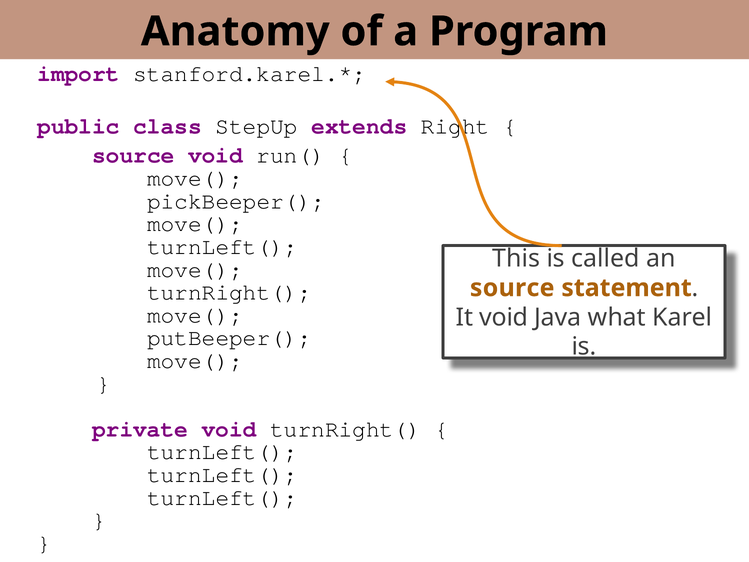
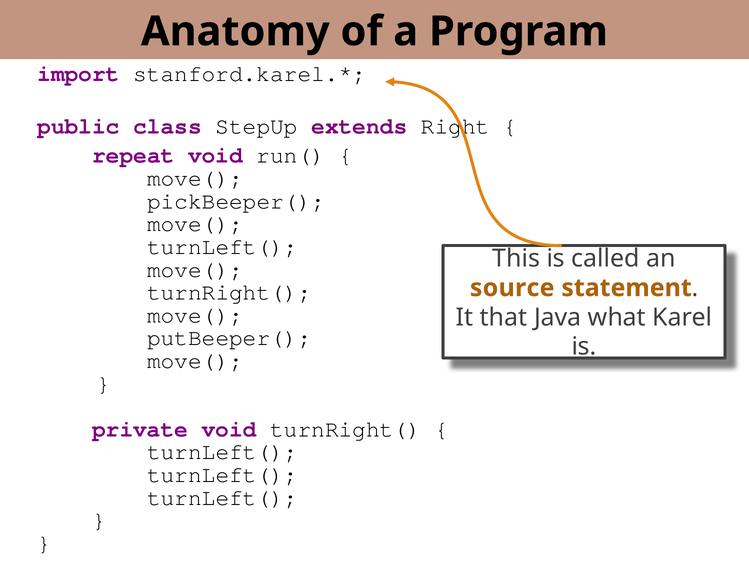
source: source -> repeat (133, 155)
It void: void -> that (504, 317)
